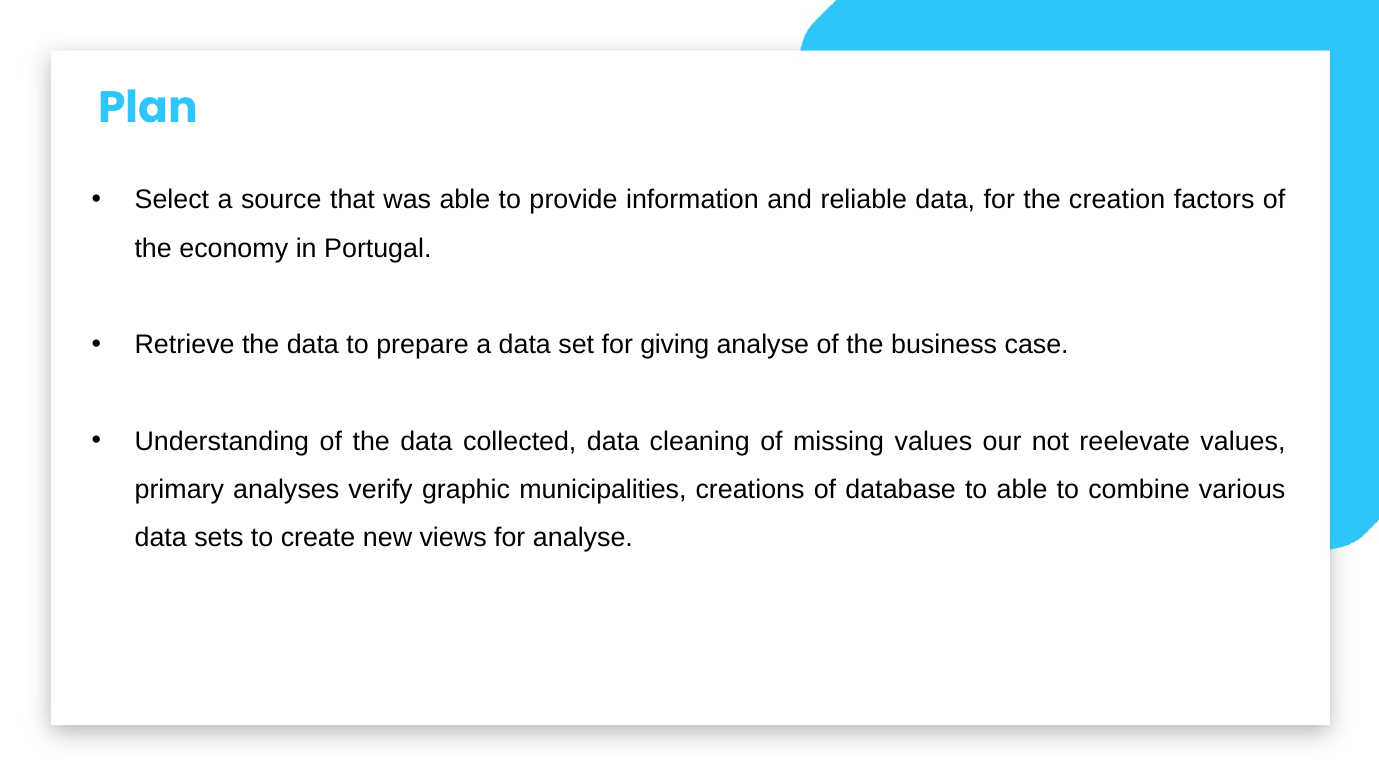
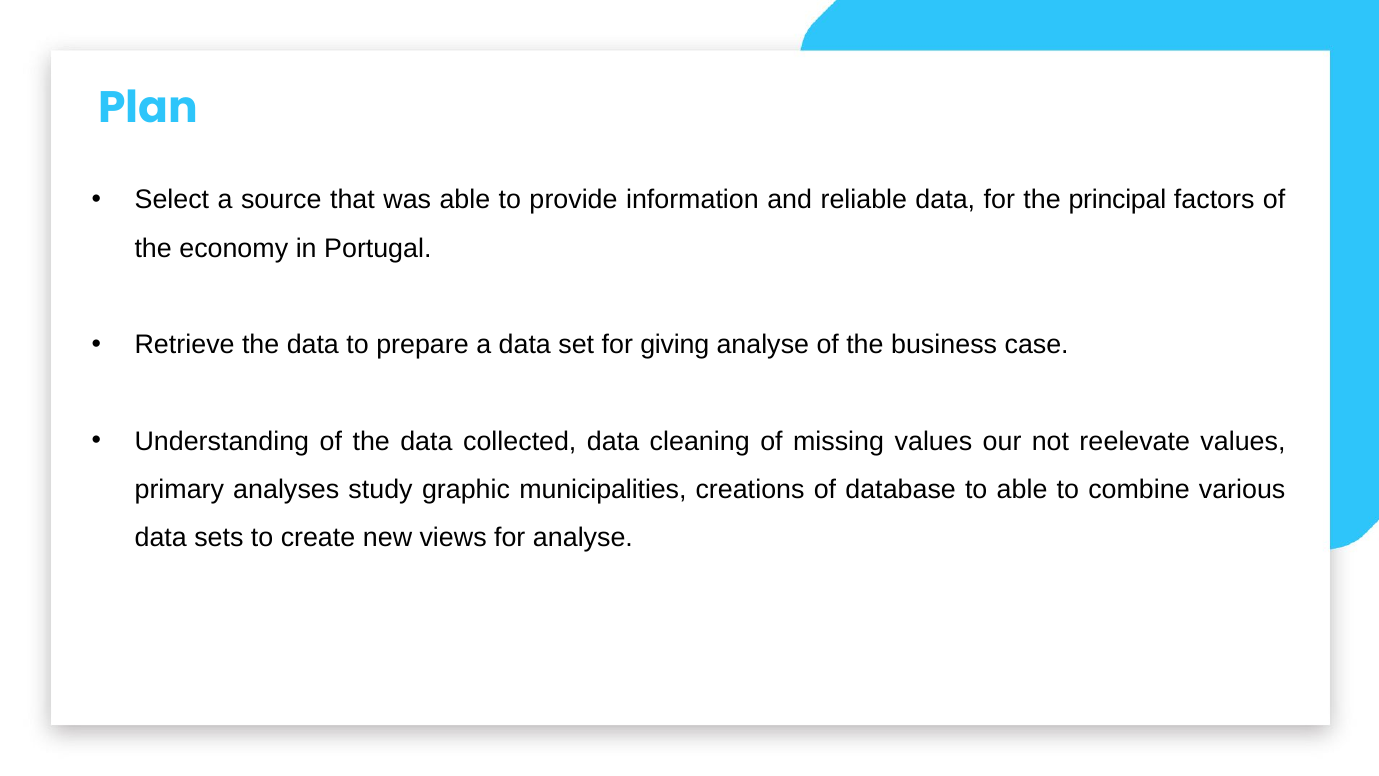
creation: creation -> principal (1117, 200)
verify: verify -> study (381, 489)
